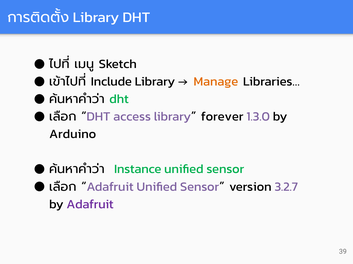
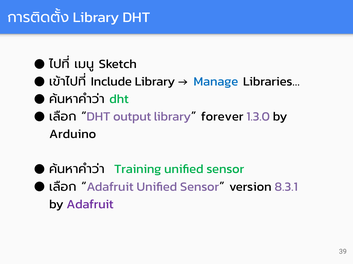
Manage colour: orange -> blue (216, 82)
access: access -> output (132, 117)
Instance: Instance -> Training (138, 170)
3.2.7: 3.2.7 -> 8.3.1 (286, 187)
